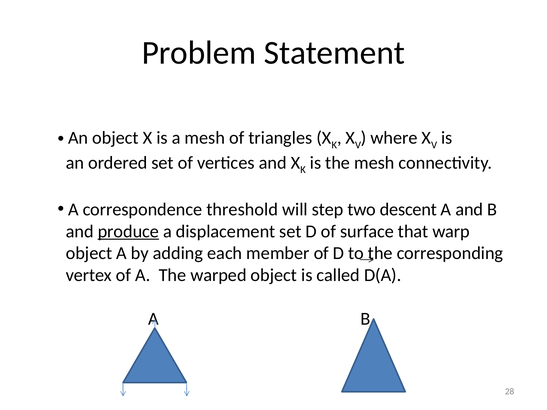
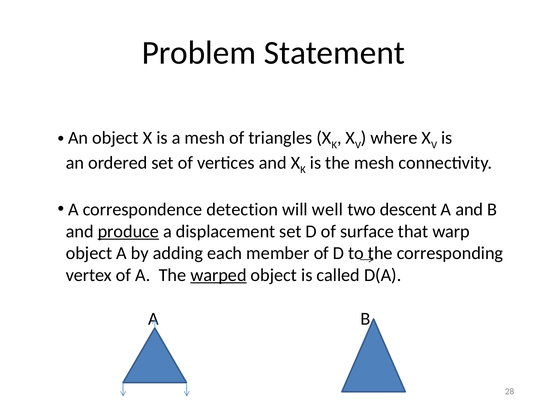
threshold: threshold -> detection (242, 210)
step: step -> well (327, 210)
warped underline: none -> present (219, 275)
